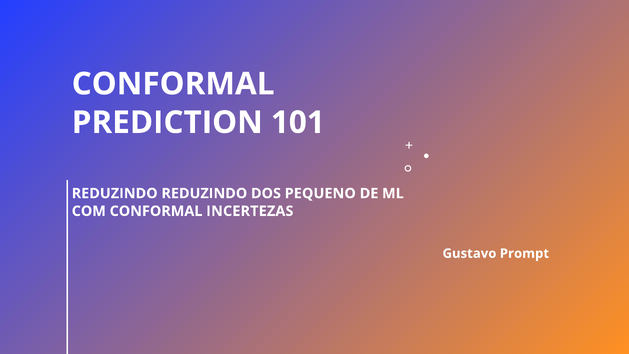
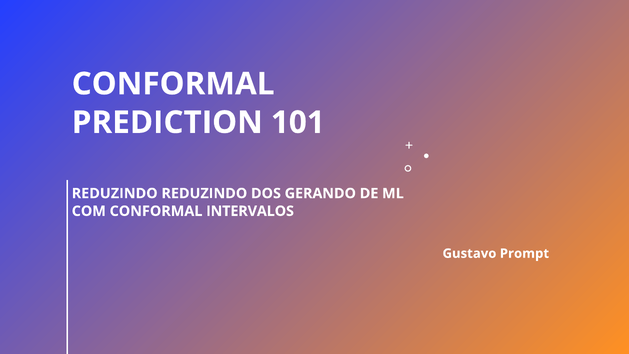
PEQUENO: PEQUENO -> GERANDO (320, 193)
INCERTEZAS: INCERTEZAS -> INTERVALOS (250, 211)
